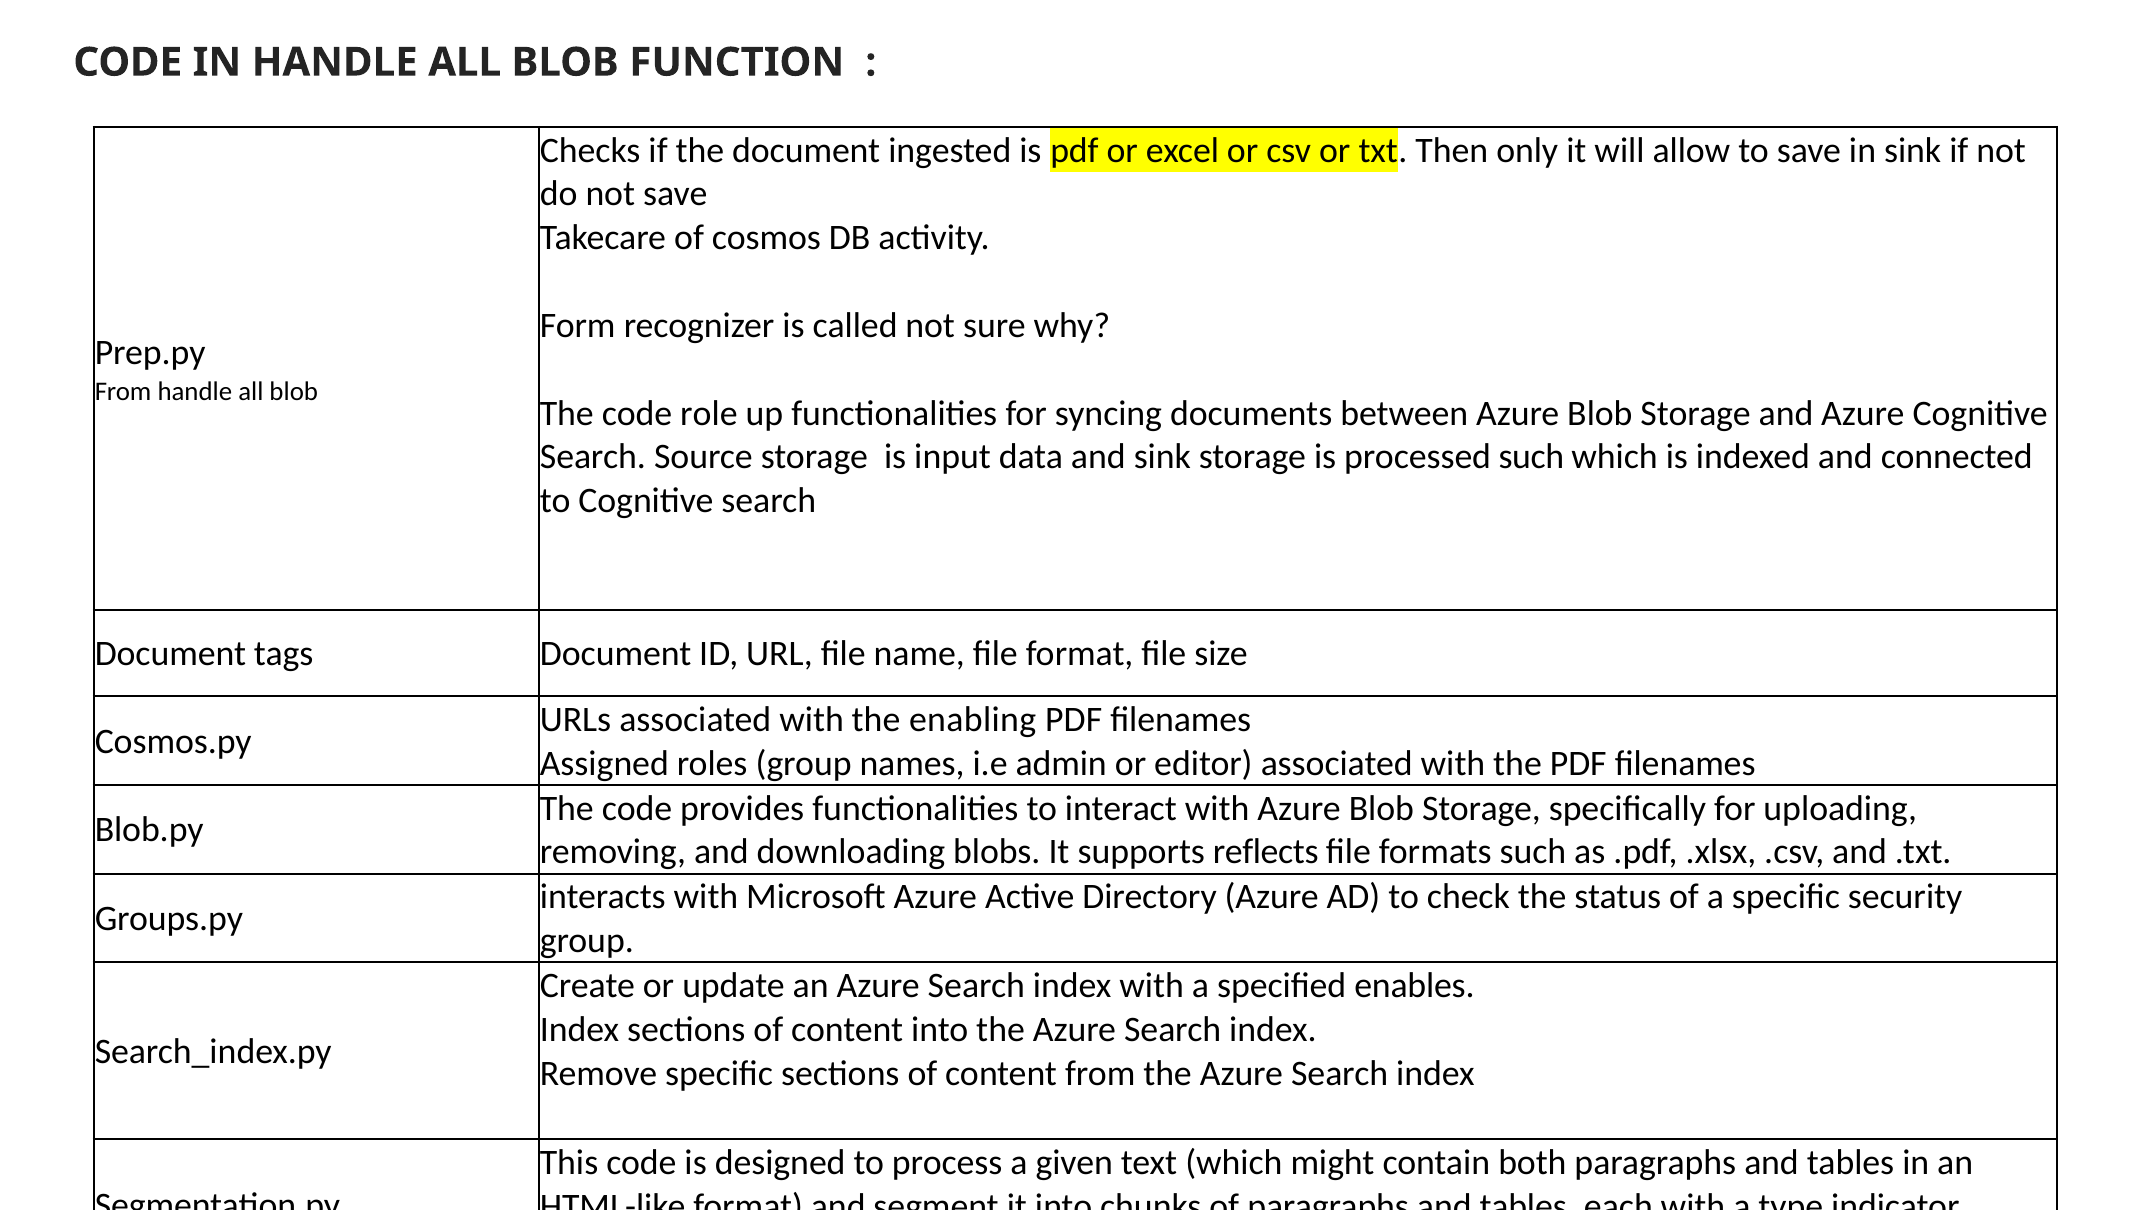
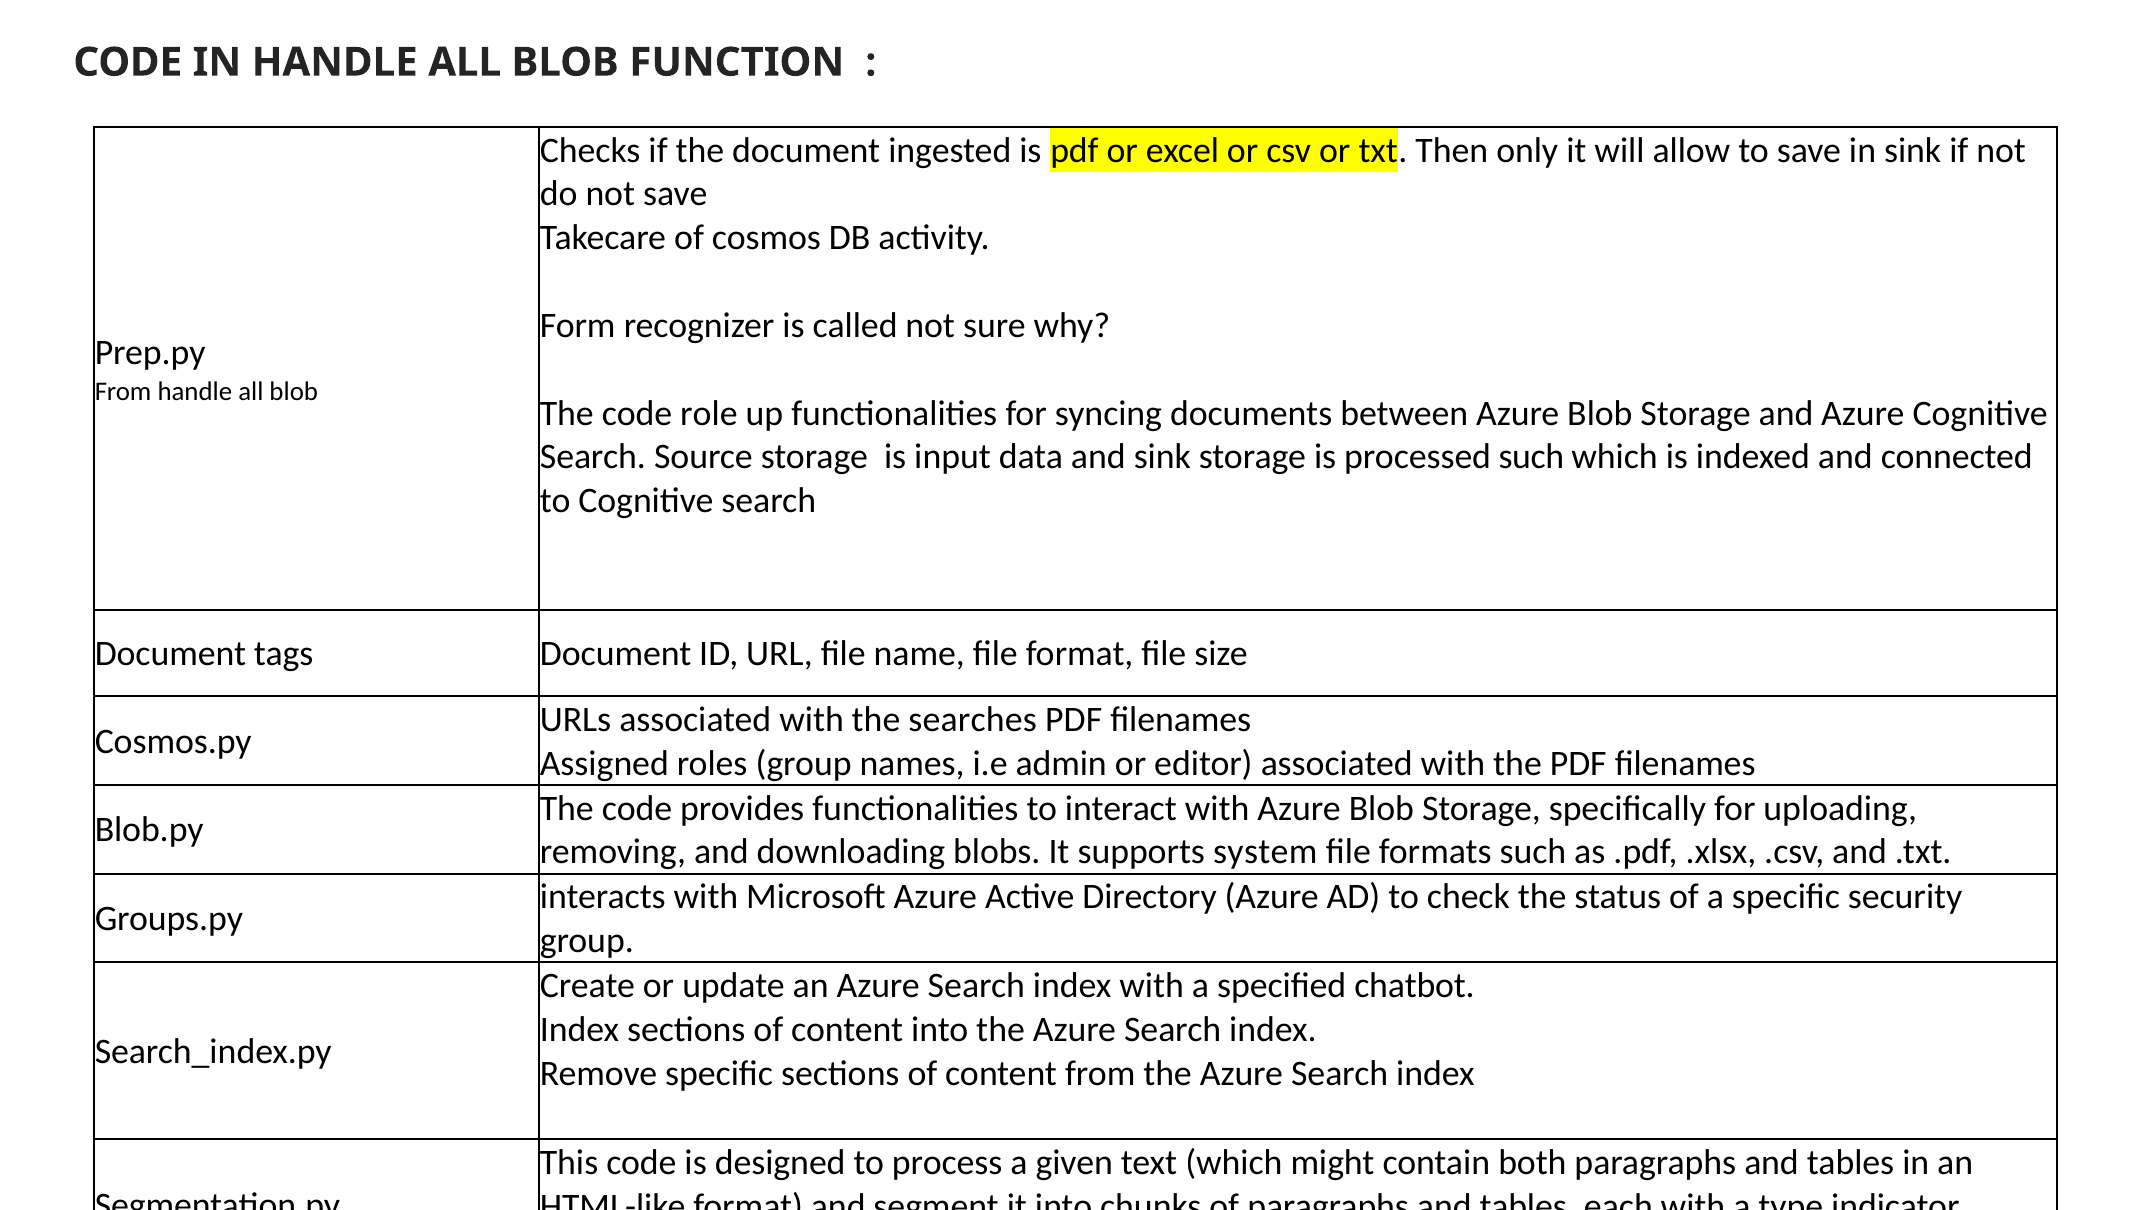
enabling: enabling -> searches (973, 719)
reflects: reflects -> system (1265, 852)
enables: enables -> chatbot (1414, 986)
